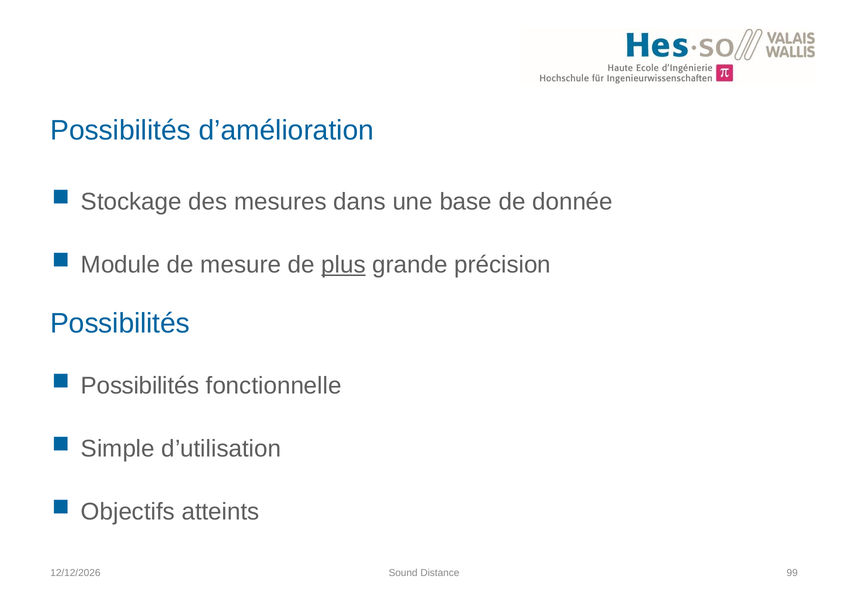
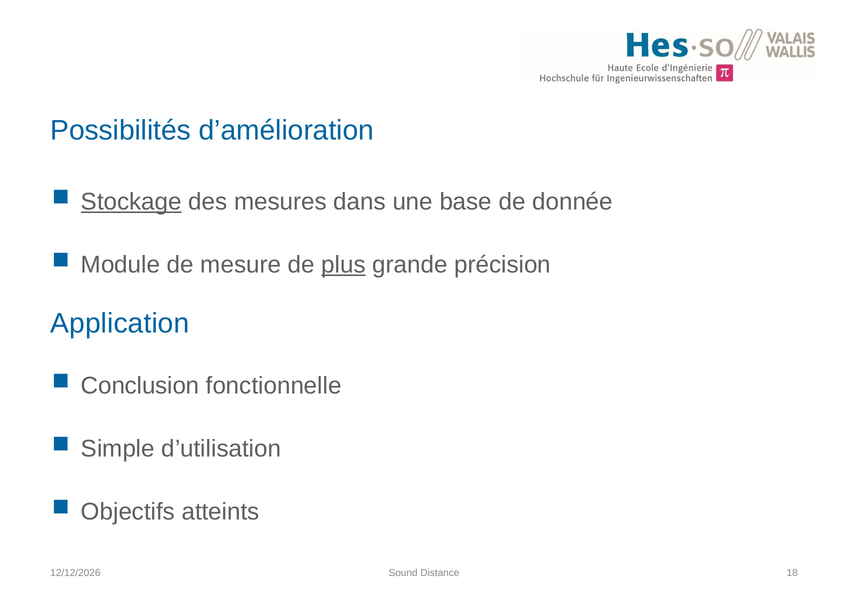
Stockage underline: none -> present (131, 202)
Possibilités: Possibilités -> Application (120, 323)
Possibilités: Possibilités -> Conclusion (140, 386)
99: 99 -> 18 (792, 572)
